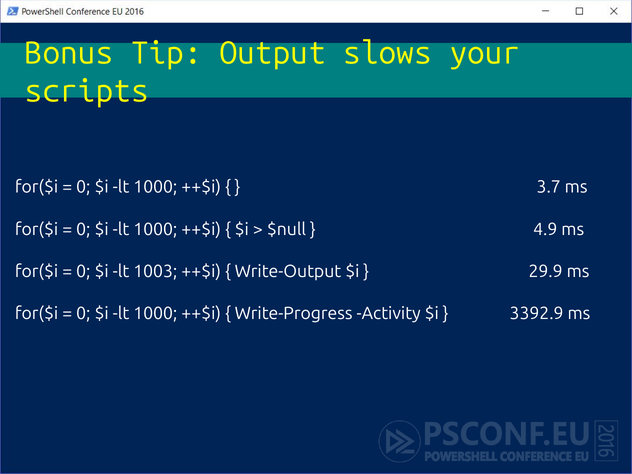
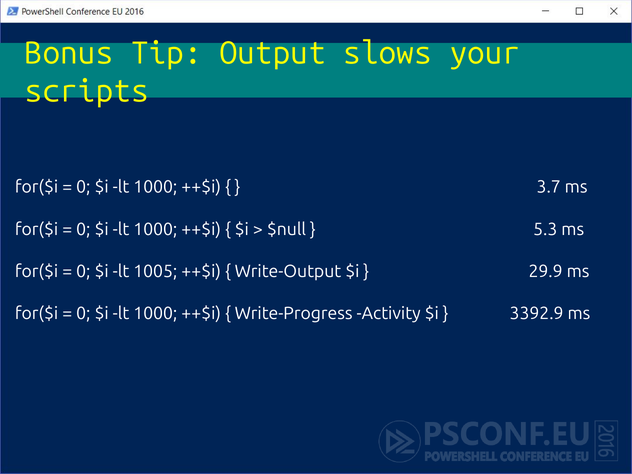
4.9: 4.9 -> 5.3 (545, 229)
1003: 1003 -> 1005 (155, 271)
